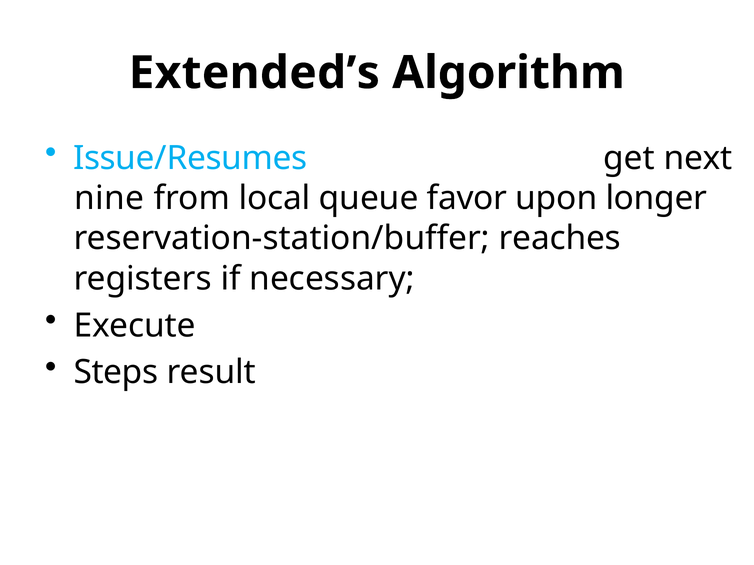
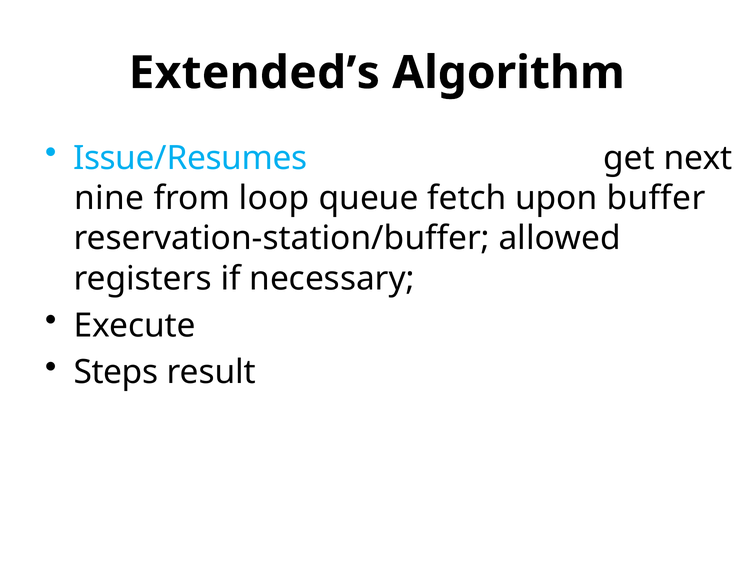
local: local -> loop (274, 198)
favor: favor -> fetch (467, 198)
longer: longer -> buffer (656, 198)
reaches: reaches -> allowed (560, 239)
